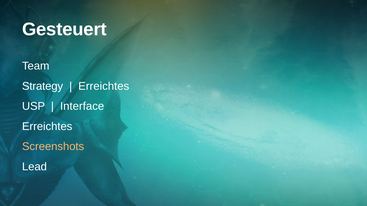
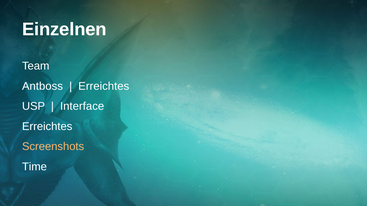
Gesteuert: Gesteuert -> Einzelnen (64, 29)
Strategy: Strategy -> Antboss (42, 86)
Lead: Lead -> Time (34, 167)
